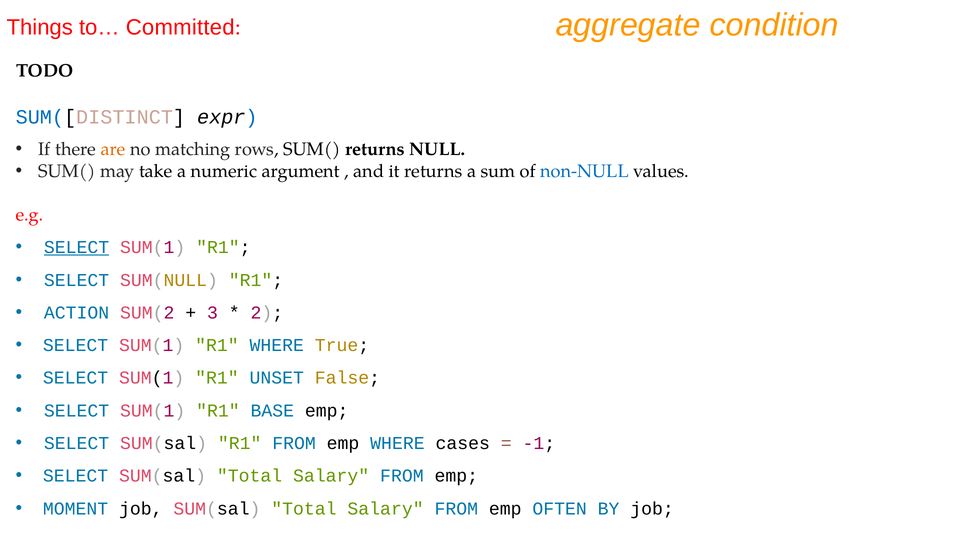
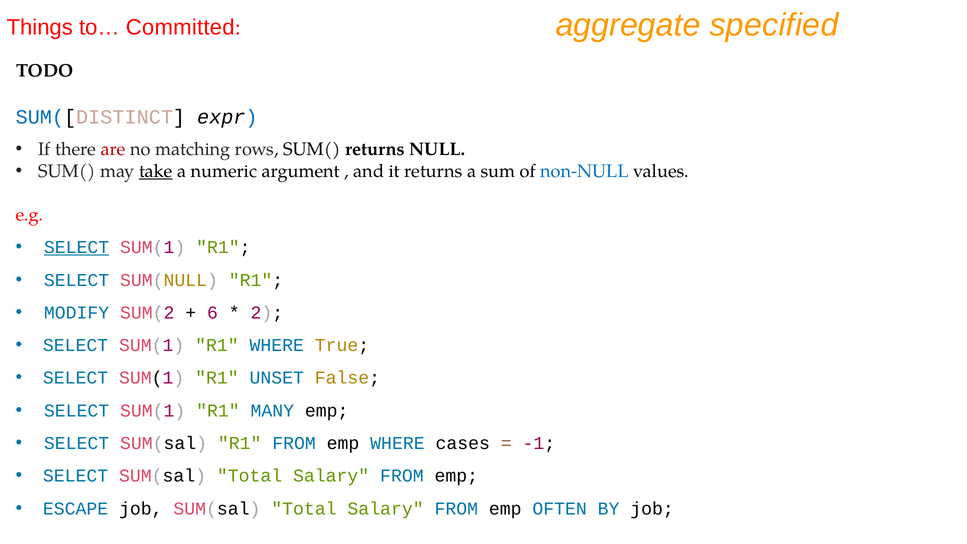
condition: condition -> specified (774, 25)
are colour: orange -> red (113, 149)
take underline: none -> present (156, 171)
ACTION: ACTION -> MODIFY (77, 313)
3: 3 -> 6 (213, 313)
BASE: BASE -> MANY (272, 411)
MOMENT: MOMENT -> ESCAPE (76, 508)
